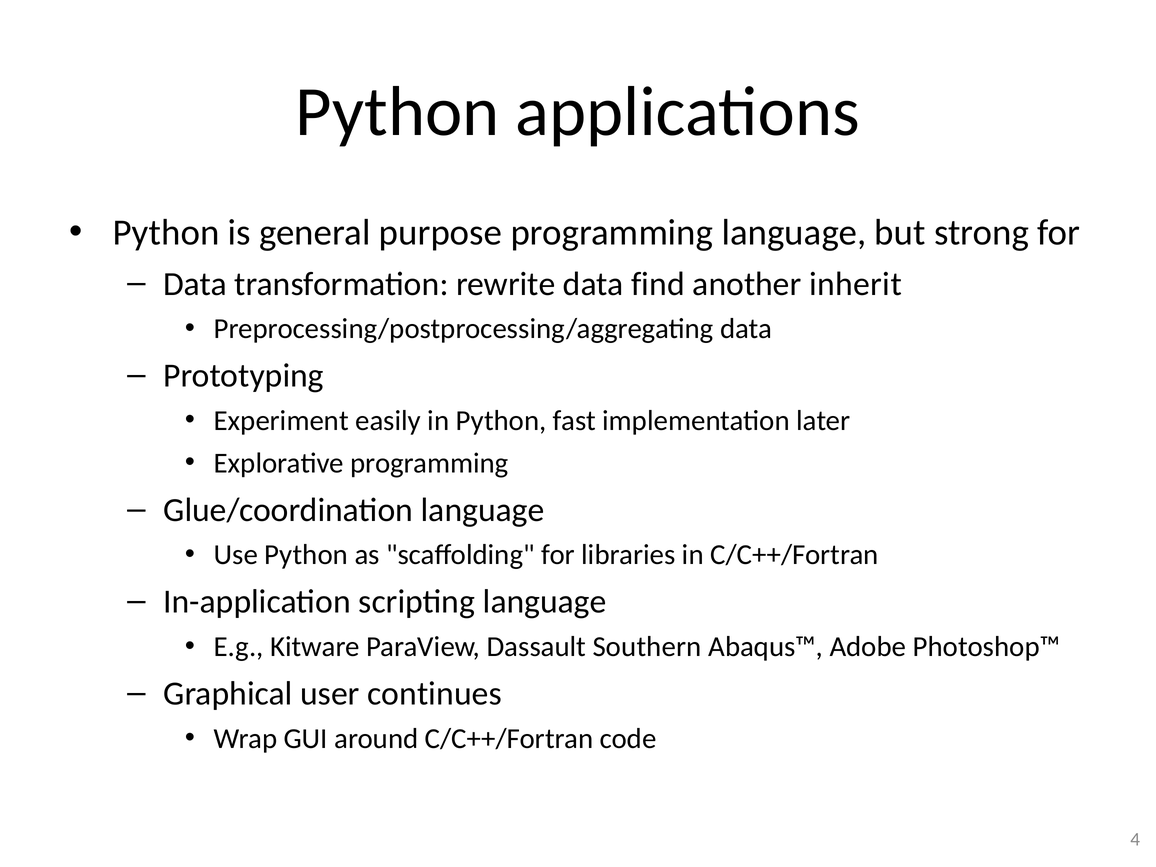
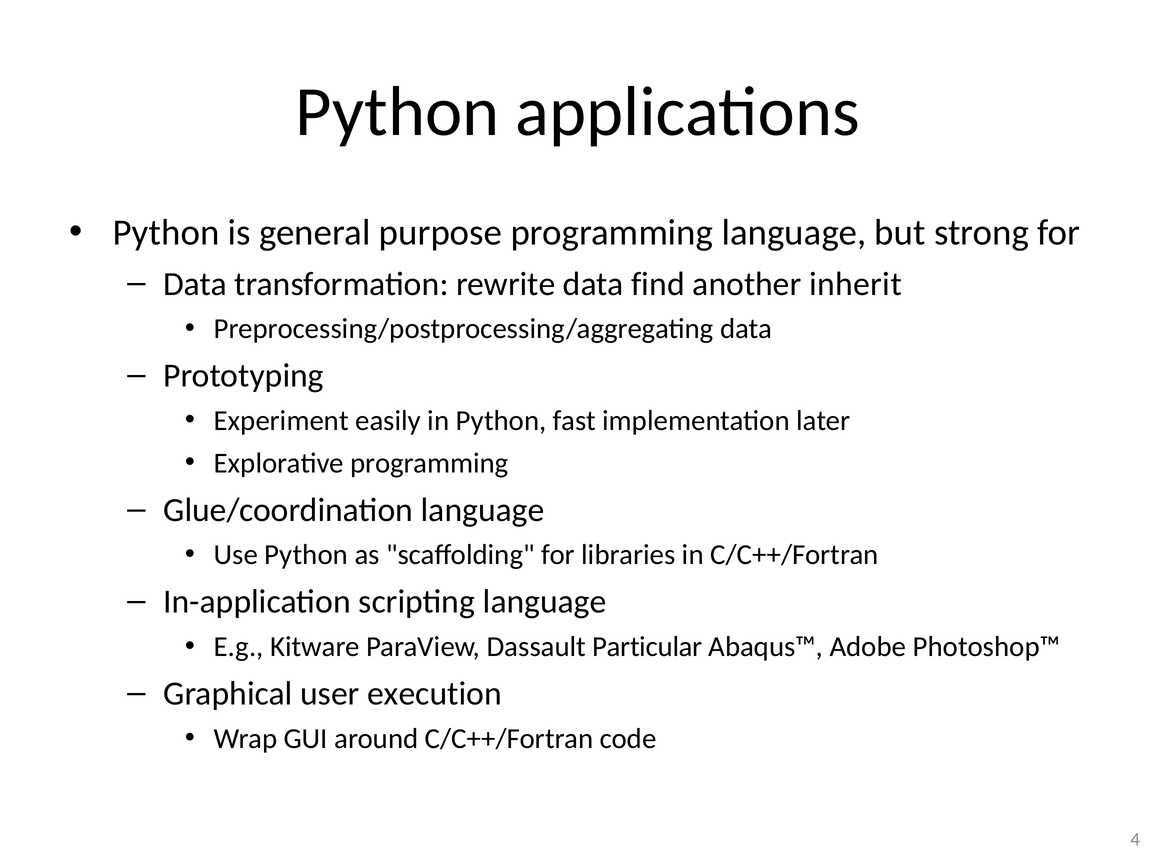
Southern: Southern -> Particular (647, 647)
continues: continues -> execution (435, 694)
